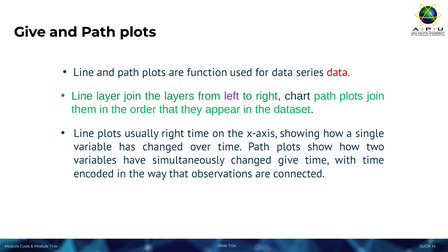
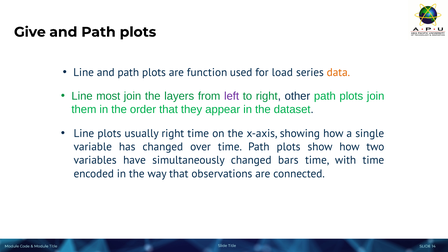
for data: data -> load (282, 72)
data colour: red -> orange (338, 72)
layer: layer -> most (108, 96)
chart: chart -> other (297, 96)
changed give: give -> bars (288, 160)
